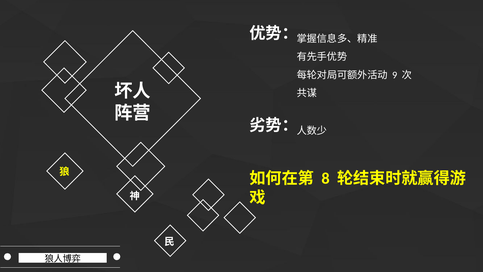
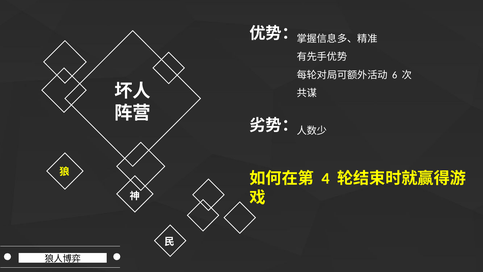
9: 9 -> 6 (395, 75)
8: 8 -> 4 (326, 178)
